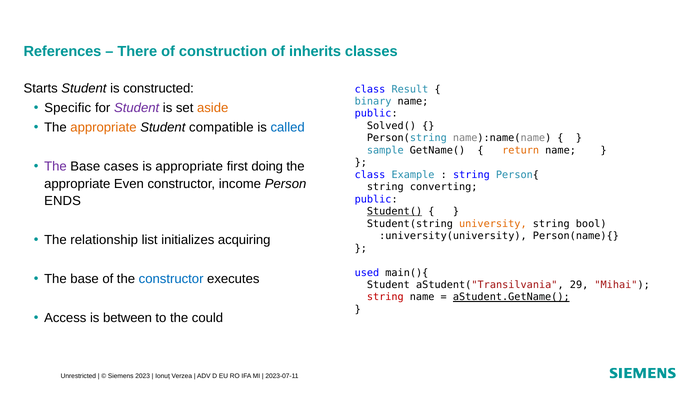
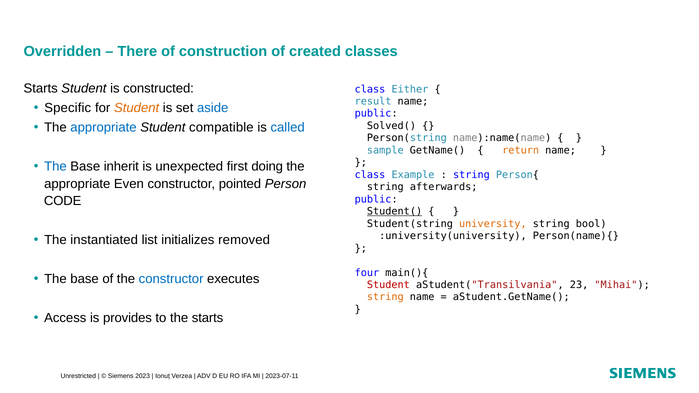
References: References -> Overridden (62, 52)
inherits: inherits -> created (315, 52)
Result: Result -> Either (410, 89)
binary: binary -> result (373, 101)
Student colour: purple -> orange (137, 108)
aside colour: orange -> blue (213, 108)
appropriate colour: orange -> blue (103, 128)
The colour: purple -> blue (55, 167)
cases: cases -> inherit (121, 167)
is appropriate: appropriate -> unexpected (189, 167)
income: income -> pointed (240, 184)
converting: converting -> afterwards (444, 187)
ENDS: ENDS -> CODE (63, 201)
relationship: relationship -> instantiated (104, 240)
acquiring: acquiring -> removed (244, 240)
used: used -> four (367, 273)
Student colour: black -> red (388, 285)
29: 29 -> 23 (579, 285)
string colour: red -> orange (385, 297)
aStudent.GetName( underline: present -> none (511, 297)
between: between -> provides (128, 318)
the could: could -> starts (208, 318)
